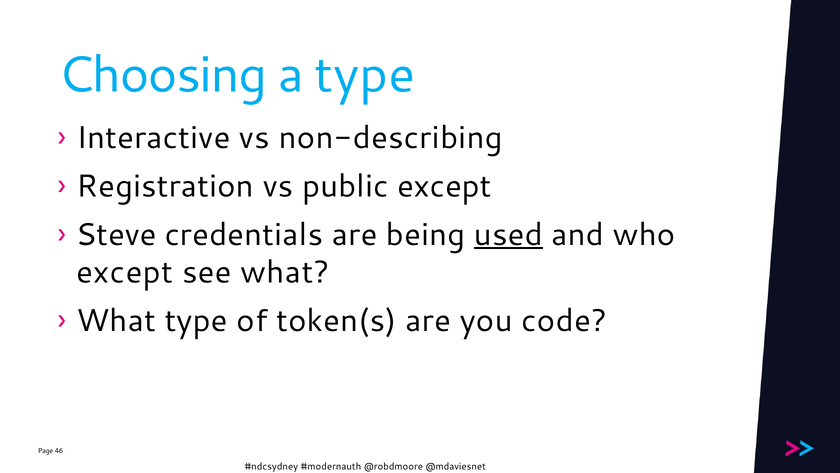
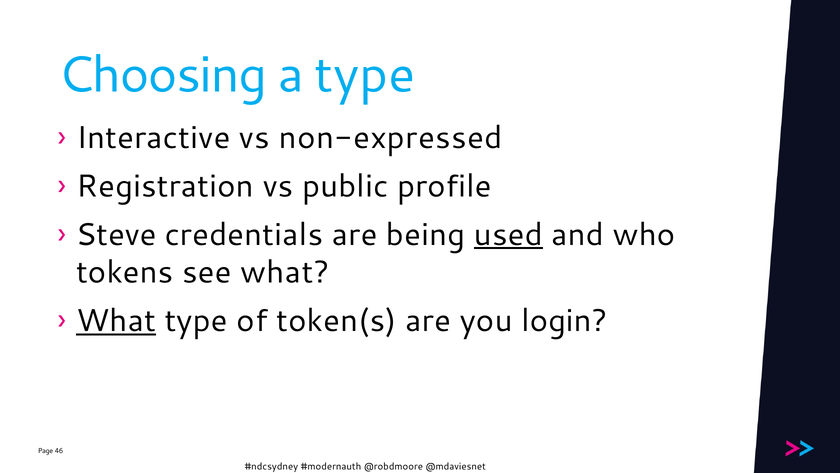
non-describing: non-describing -> non-expressed (391, 138)
public except: except -> profile (444, 186)
except: except -> tokens (125, 272)
What underline: none -> present (116, 321)
code: code -> login (564, 321)
